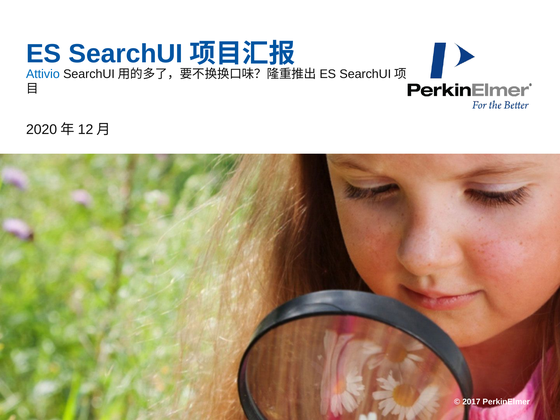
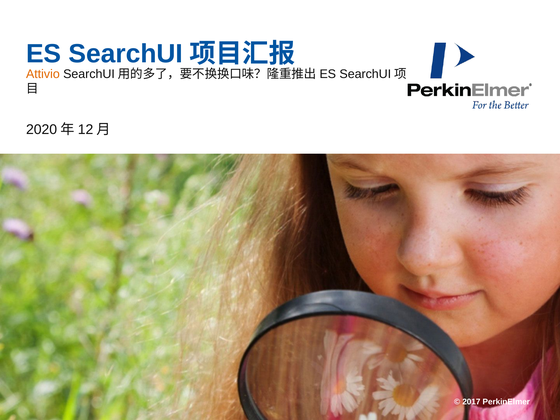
Attivio colour: blue -> orange (43, 74)
